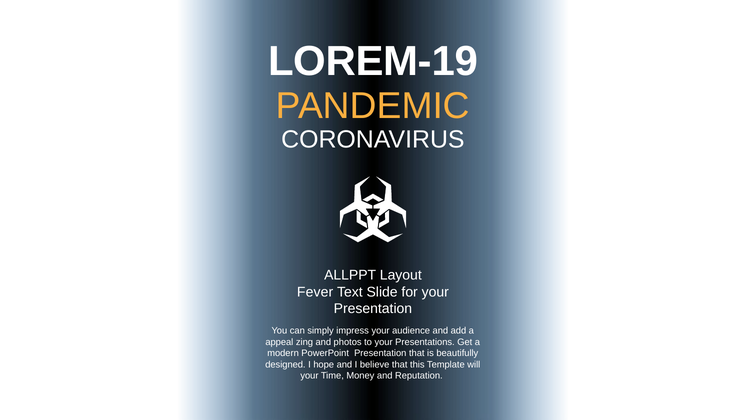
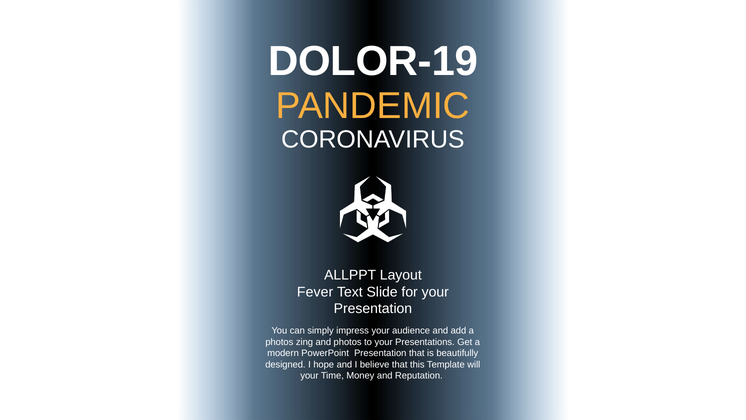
LOREM-19: LOREM-19 -> DOLOR-19 (373, 61)
appeal: appeal -> photos (279, 342)
